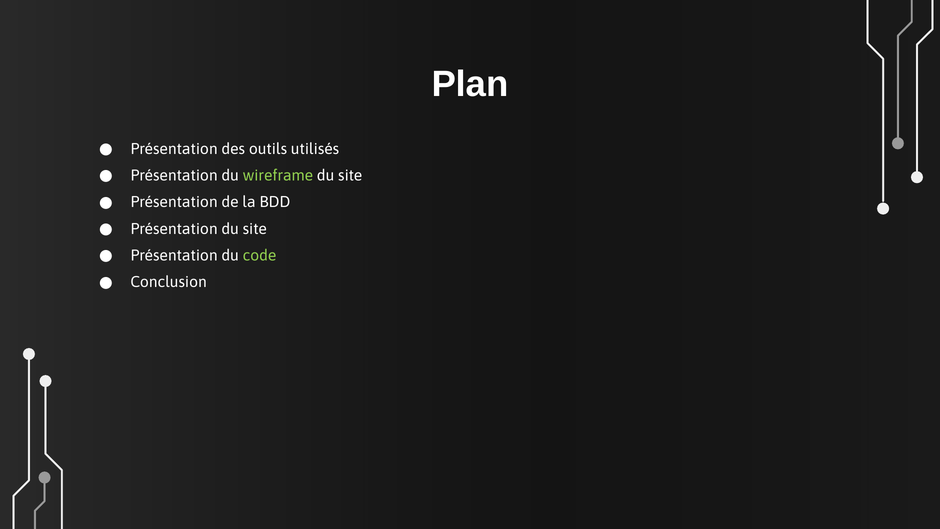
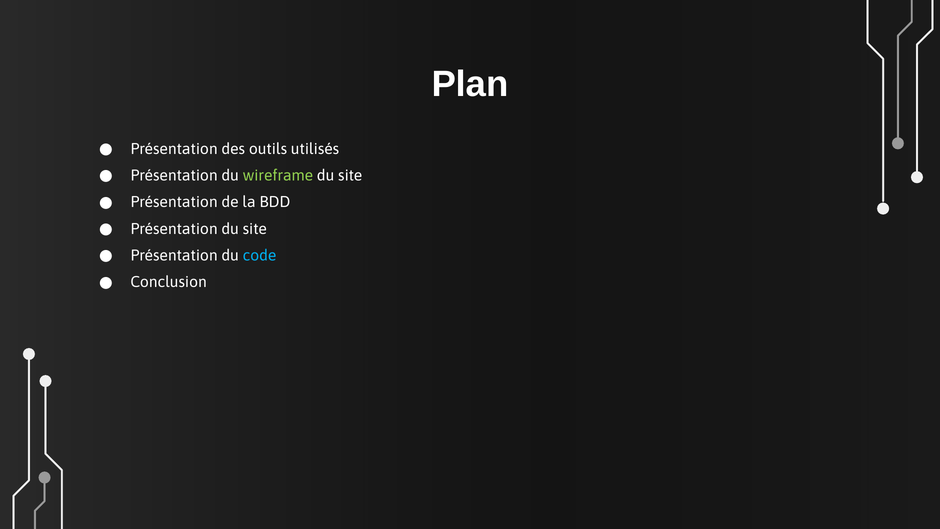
code colour: light green -> light blue (260, 255)
